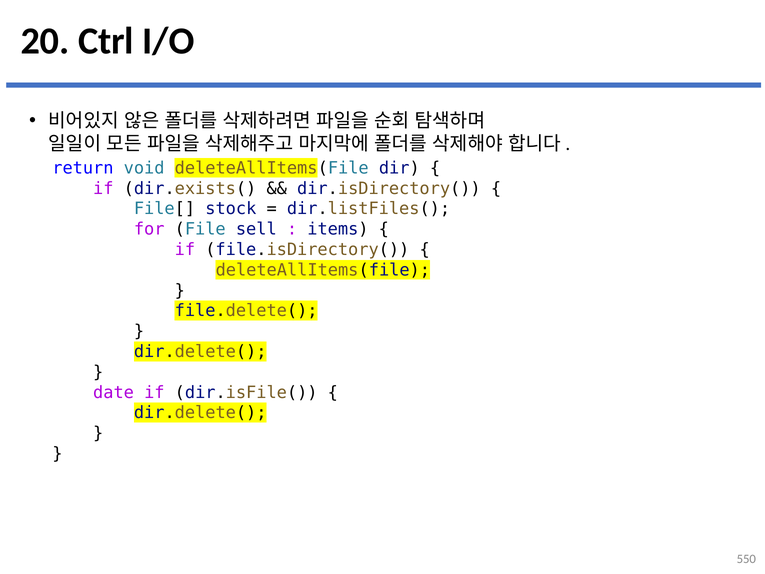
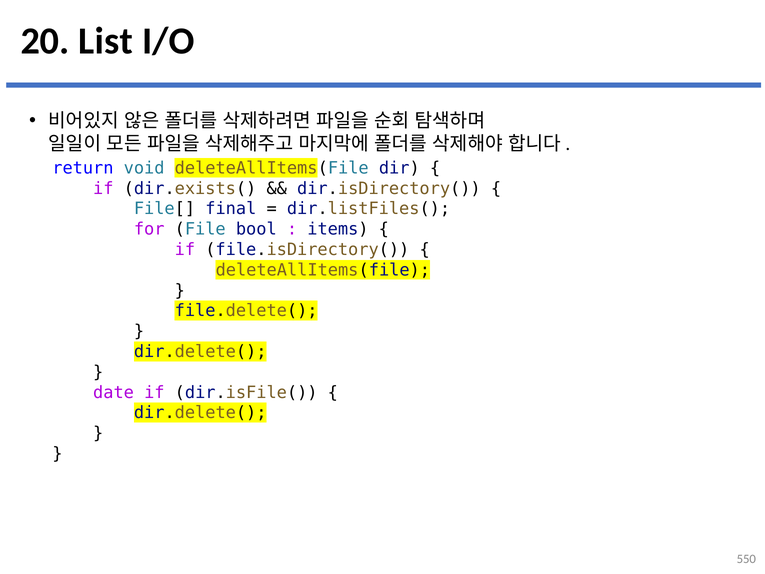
Ctrl: Ctrl -> List (106, 41)
stock: stock -> final (231, 209)
sell: sell -> bool (256, 229)
